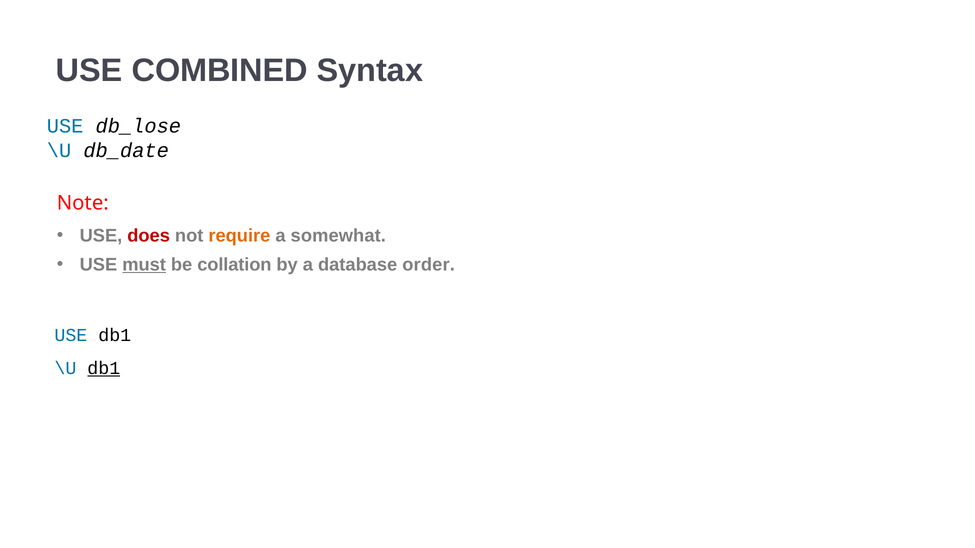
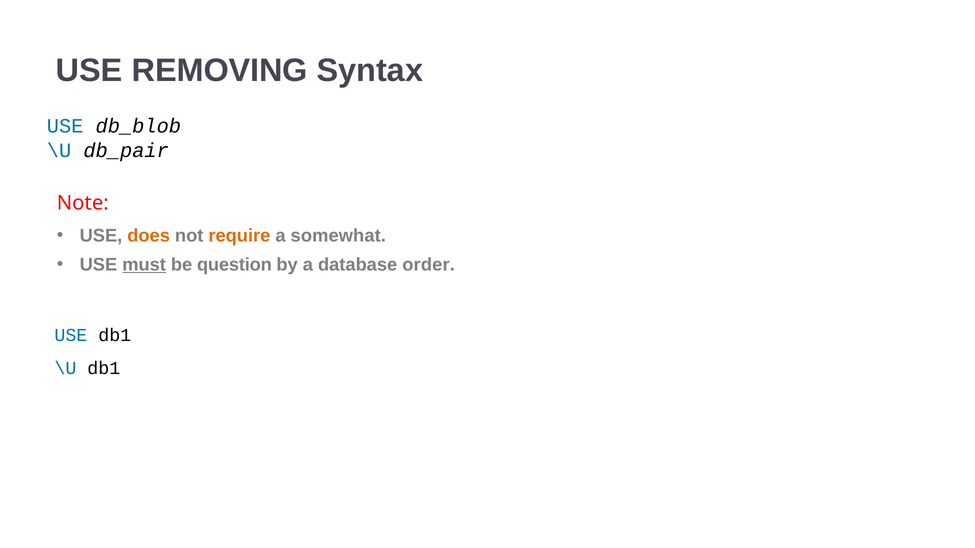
COMBINED: COMBINED -> REMOVING (220, 71)
db_lose: db_lose -> db_blob (138, 126)
db_date: db_date -> db_pair (126, 151)
does colour: red -> orange (149, 236)
collation: collation -> question (234, 265)
db1 underline: present -> none (104, 368)
